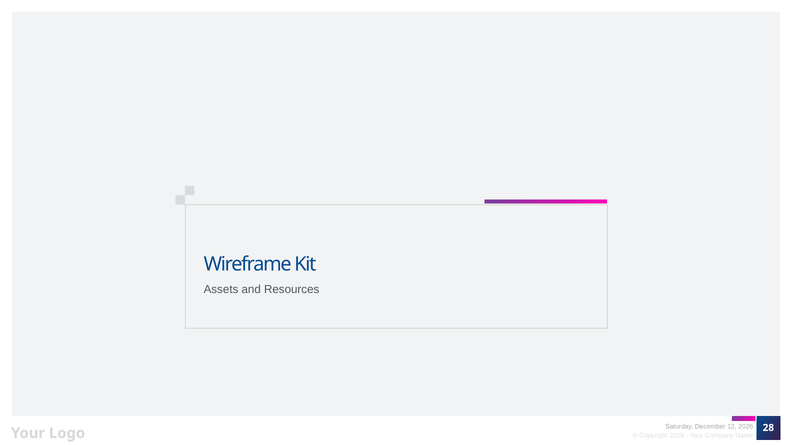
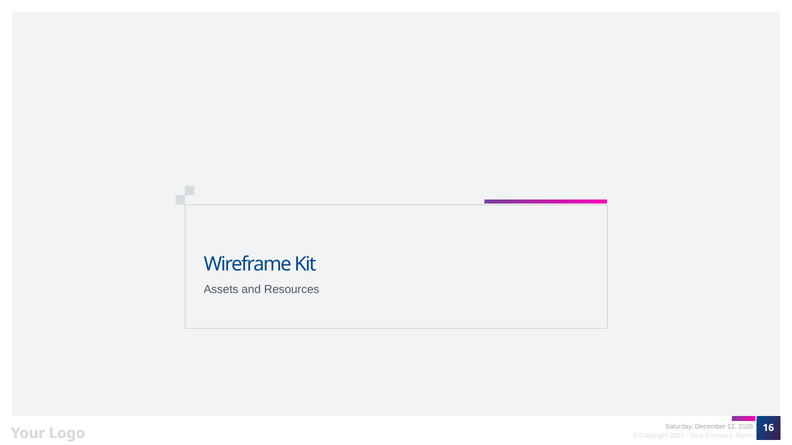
28: 28 -> 16 (768, 428)
